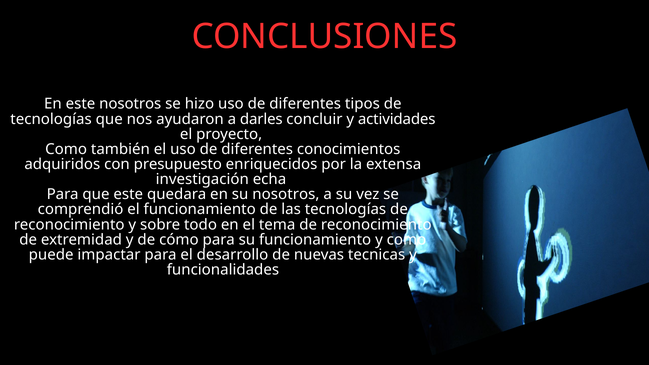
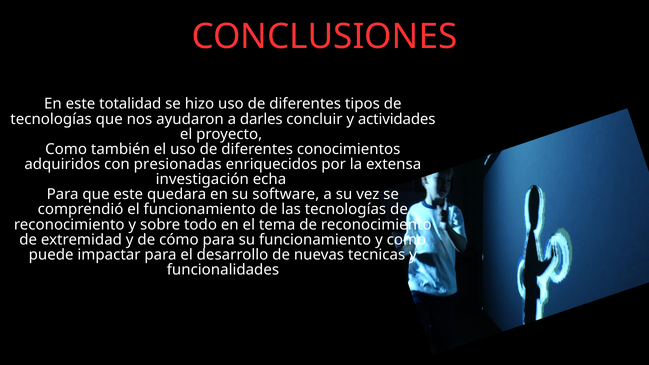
este nosotros: nosotros -> totalidad (130, 104)
presupuesto: presupuesto -> presionadas (178, 164)
su nosotros: nosotros -> software (286, 194)
